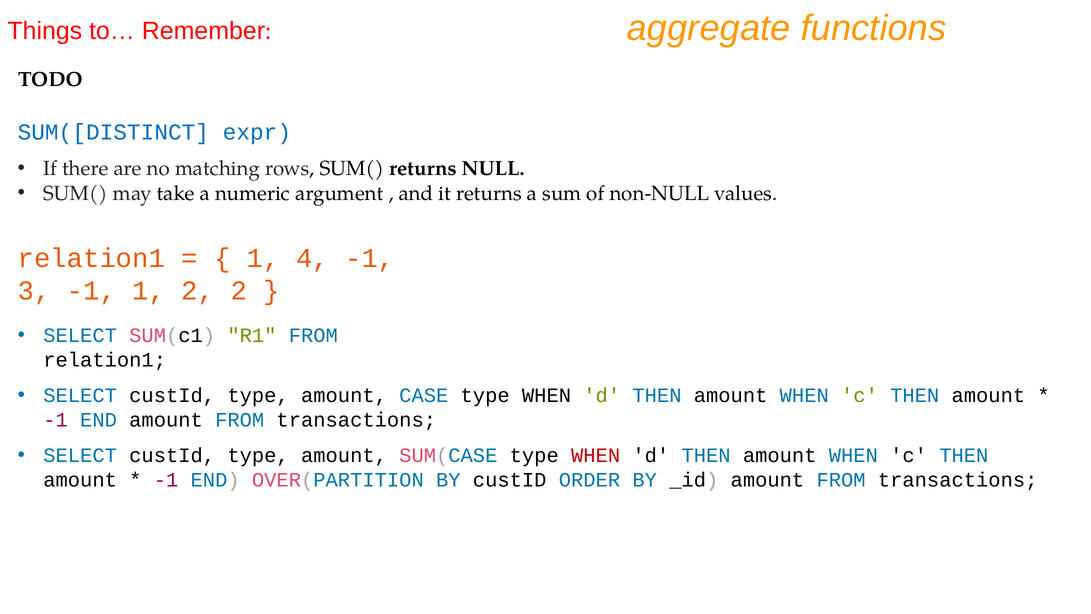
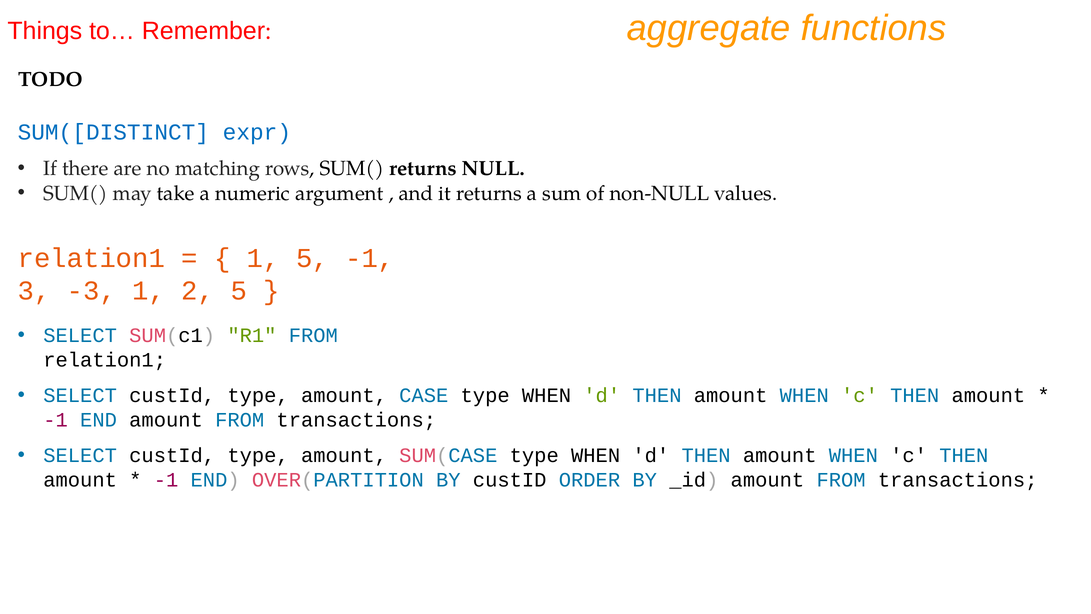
1 4: 4 -> 5 (312, 258)
3 -1: -1 -> -3 (91, 291)
2 2: 2 -> 5 (239, 291)
WHEN colour: red -> black (596, 455)
